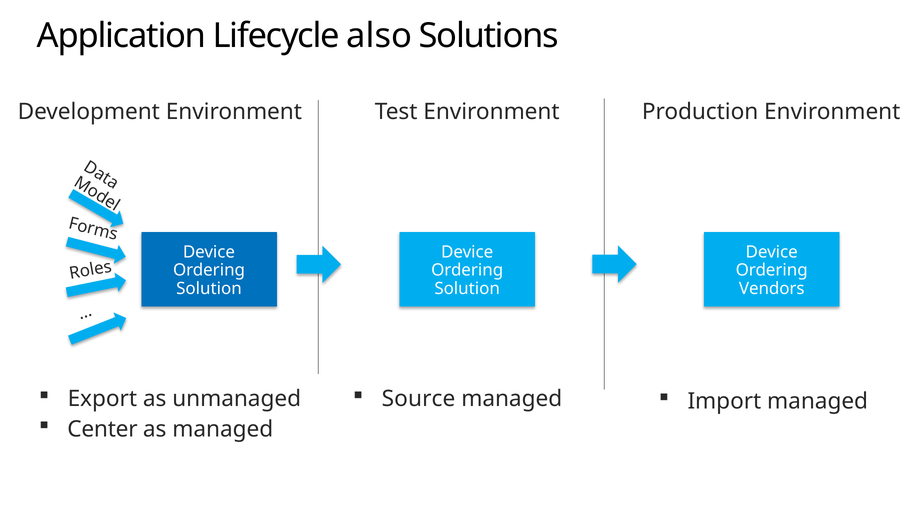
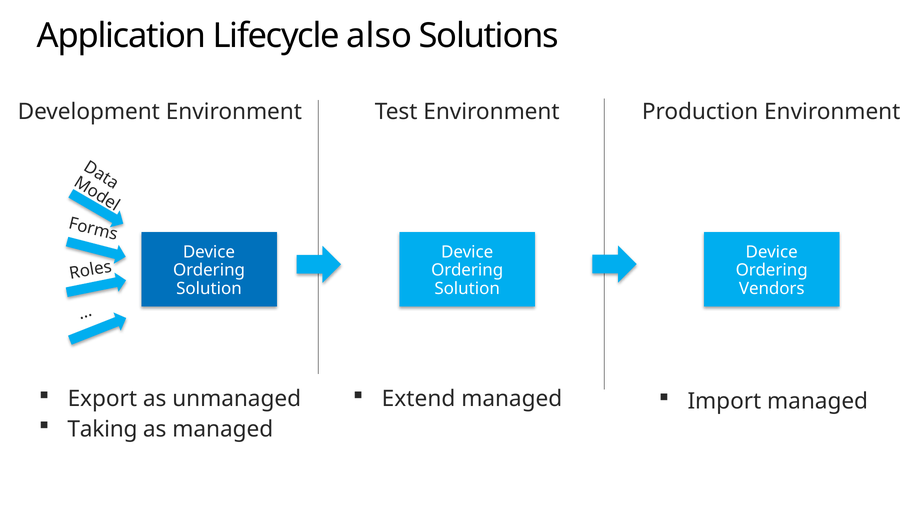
Source: Source -> Extend (419, 399)
Center: Center -> Taking (102, 429)
